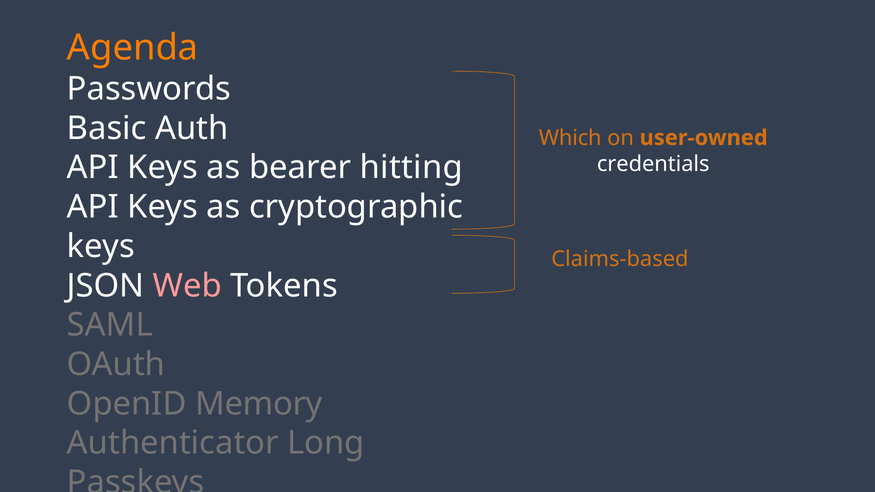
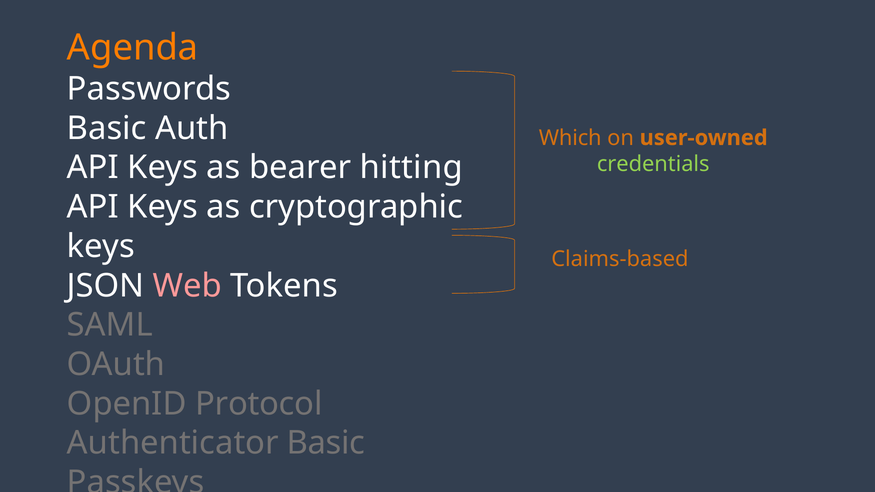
credentials colour: white -> light green (653, 164)
Memory: Memory -> Protocol (259, 404)
Authenticator Long: Long -> Basic (326, 443)
